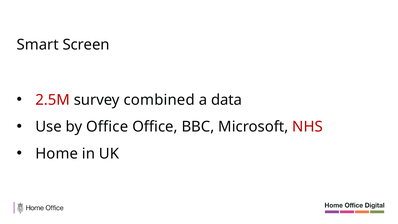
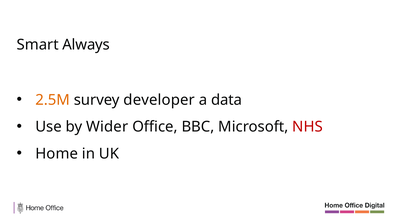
Screen: Screen -> Always (86, 45)
2.5M colour: red -> orange (53, 100)
combined: combined -> developer (159, 100)
by Office: Office -> Wider (107, 127)
